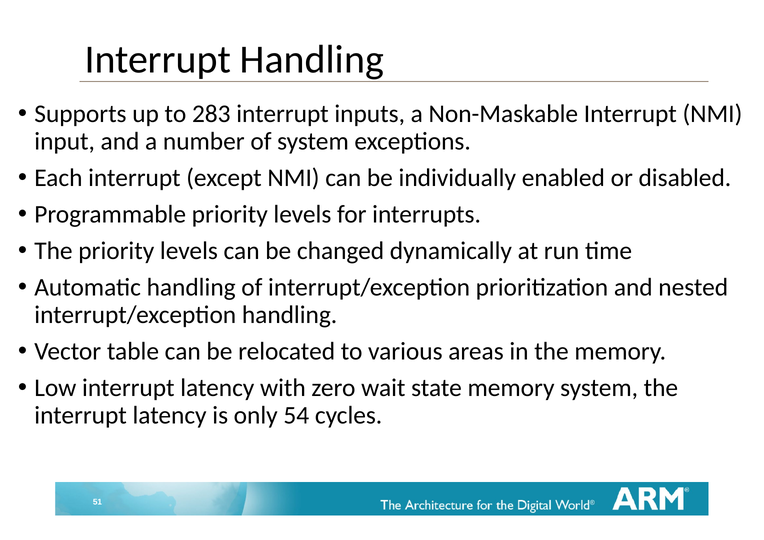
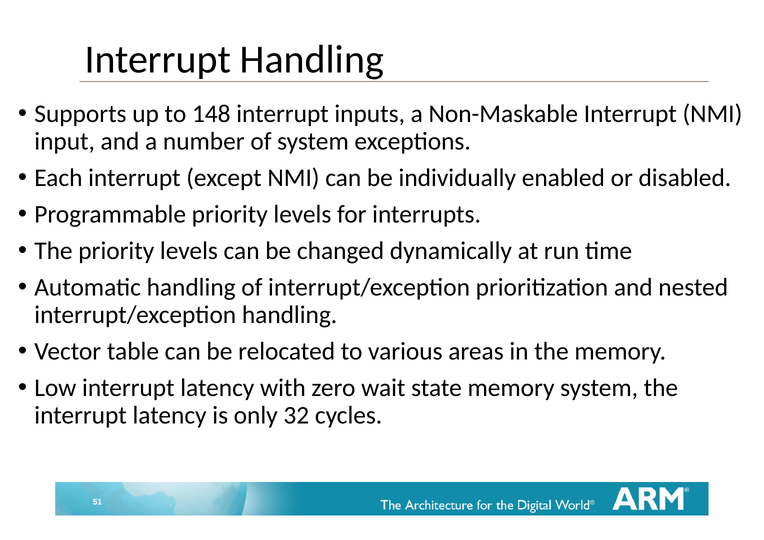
283: 283 -> 148 (211, 114)
54: 54 -> 32 (296, 415)
